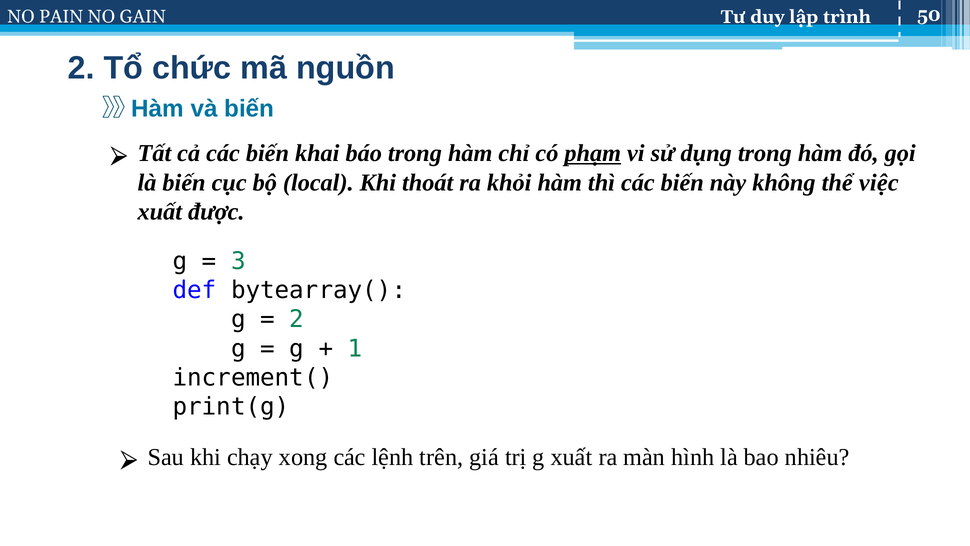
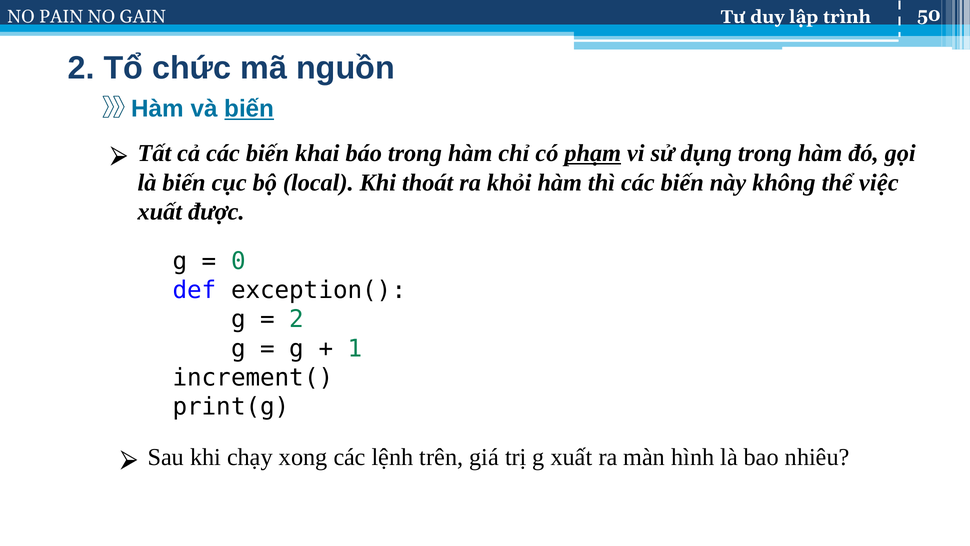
biến underline: none -> present (249, 109)
3: 3 -> 0 (238, 261)
bytearray(: bytearray( -> exception( (319, 290)
